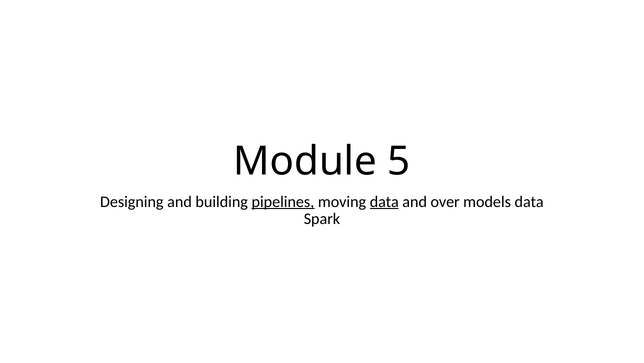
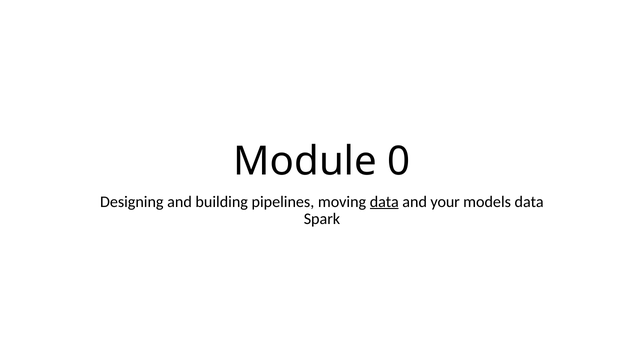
5: 5 -> 0 (399, 161)
pipelines underline: present -> none (283, 201)
over: over -> your (445, 201)
